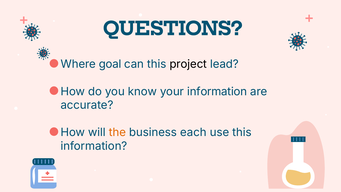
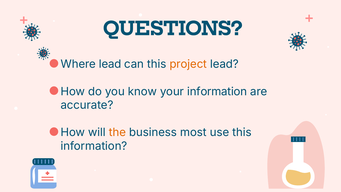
goal: goal -> lead (110, 64)
project colour: black -> orange (188, 64)
each: each -> most (193, 132)
